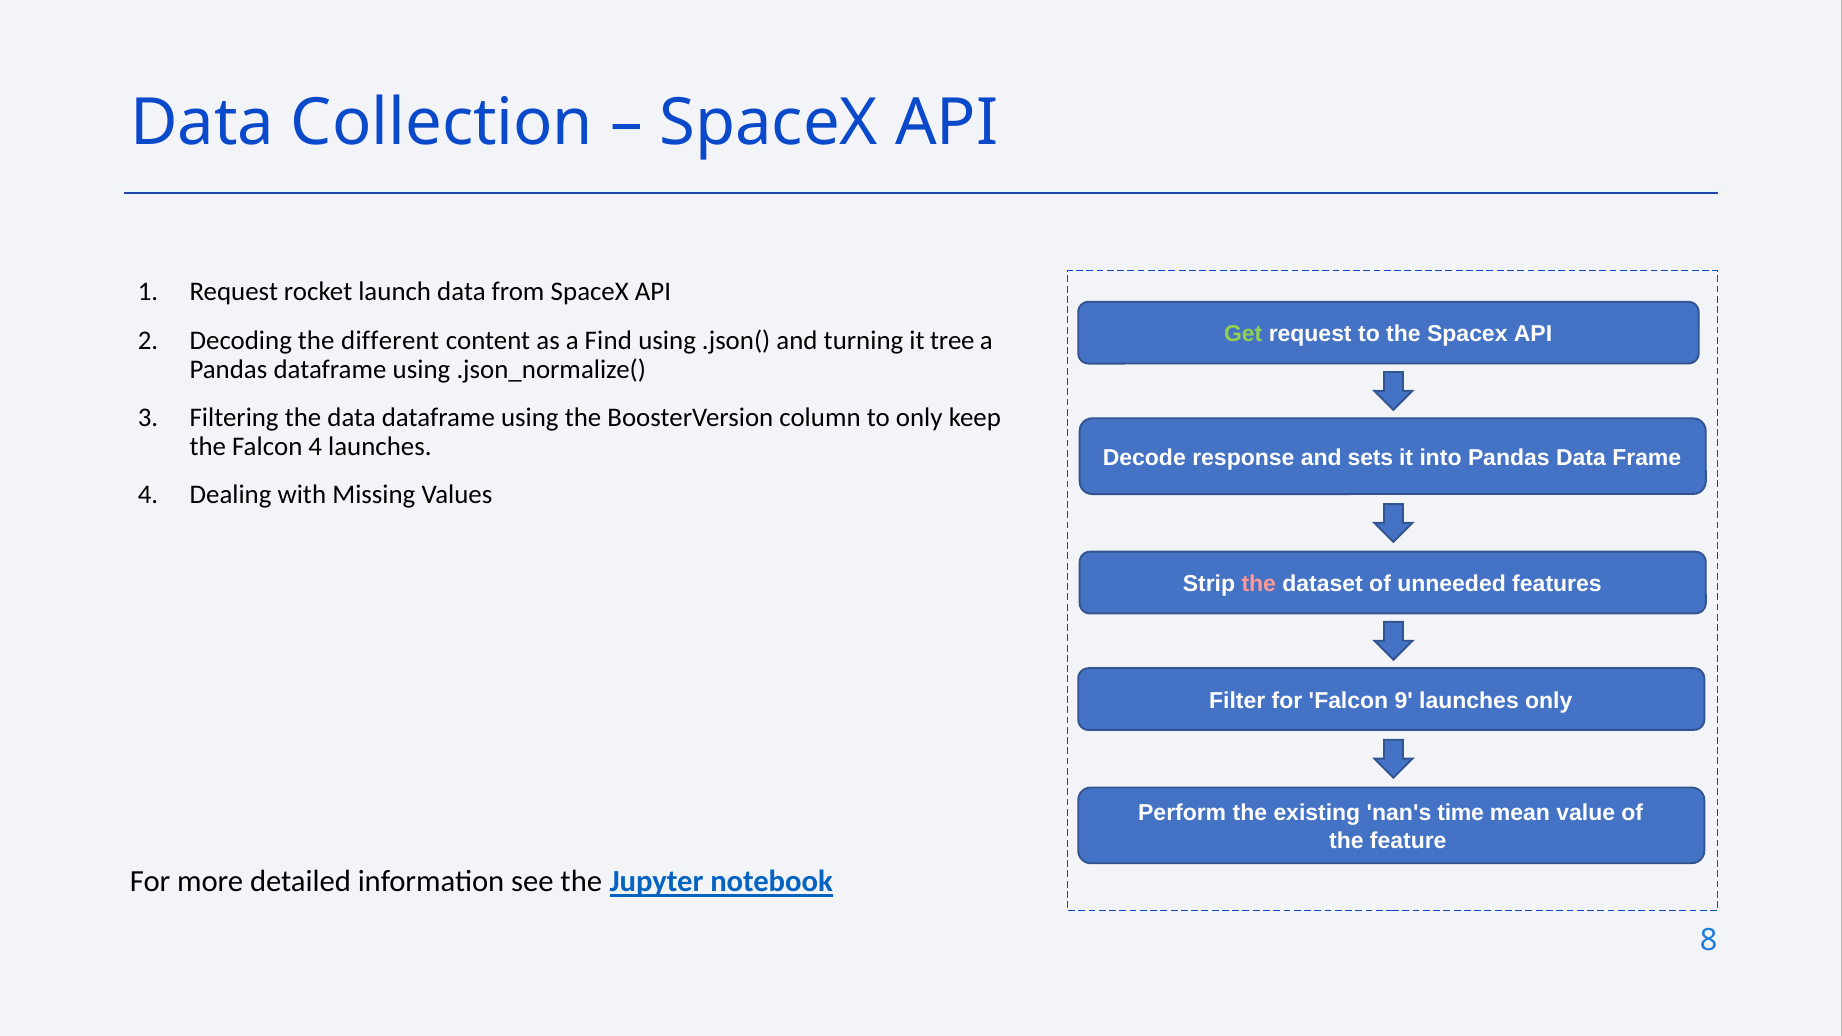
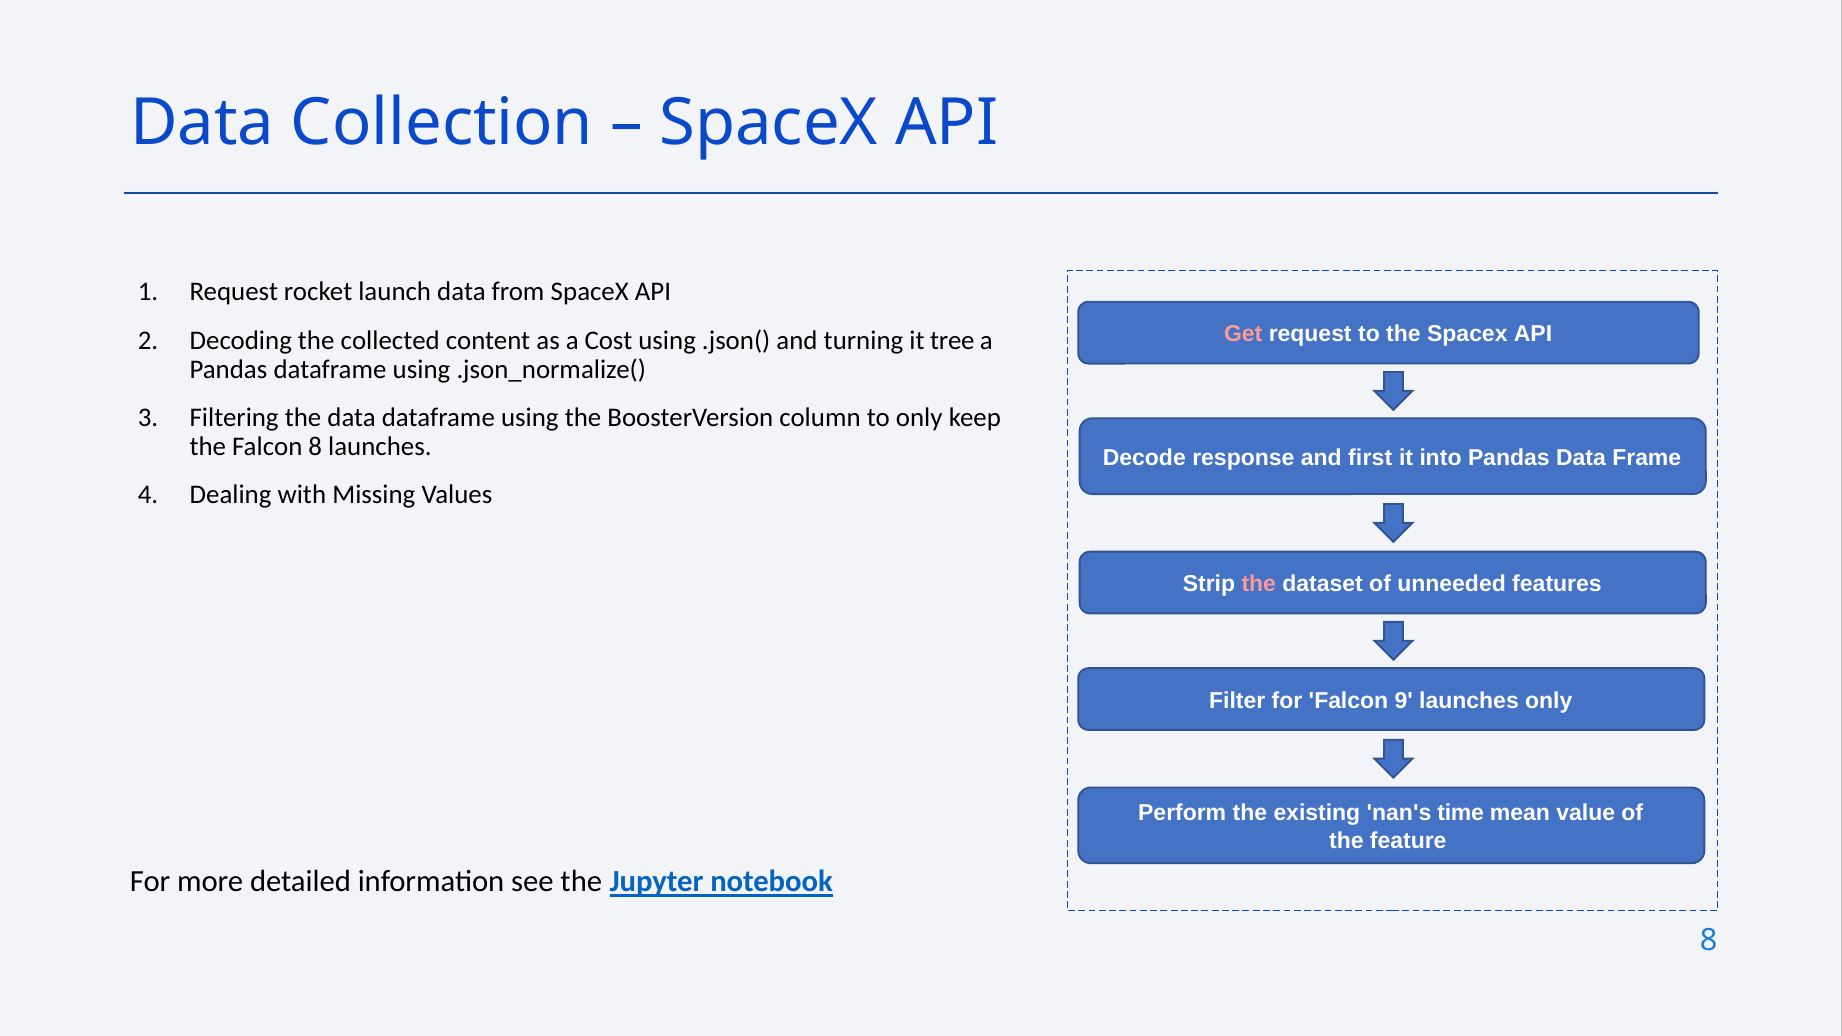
Get colour: light green -> pink (1243, 334)
different: different -> collected (390, 340)
Find: Find -> Cost (608, 340)
Falcon 4: 4 -> 8 (315, 447)
sets: sets -> first (1370, 458)
